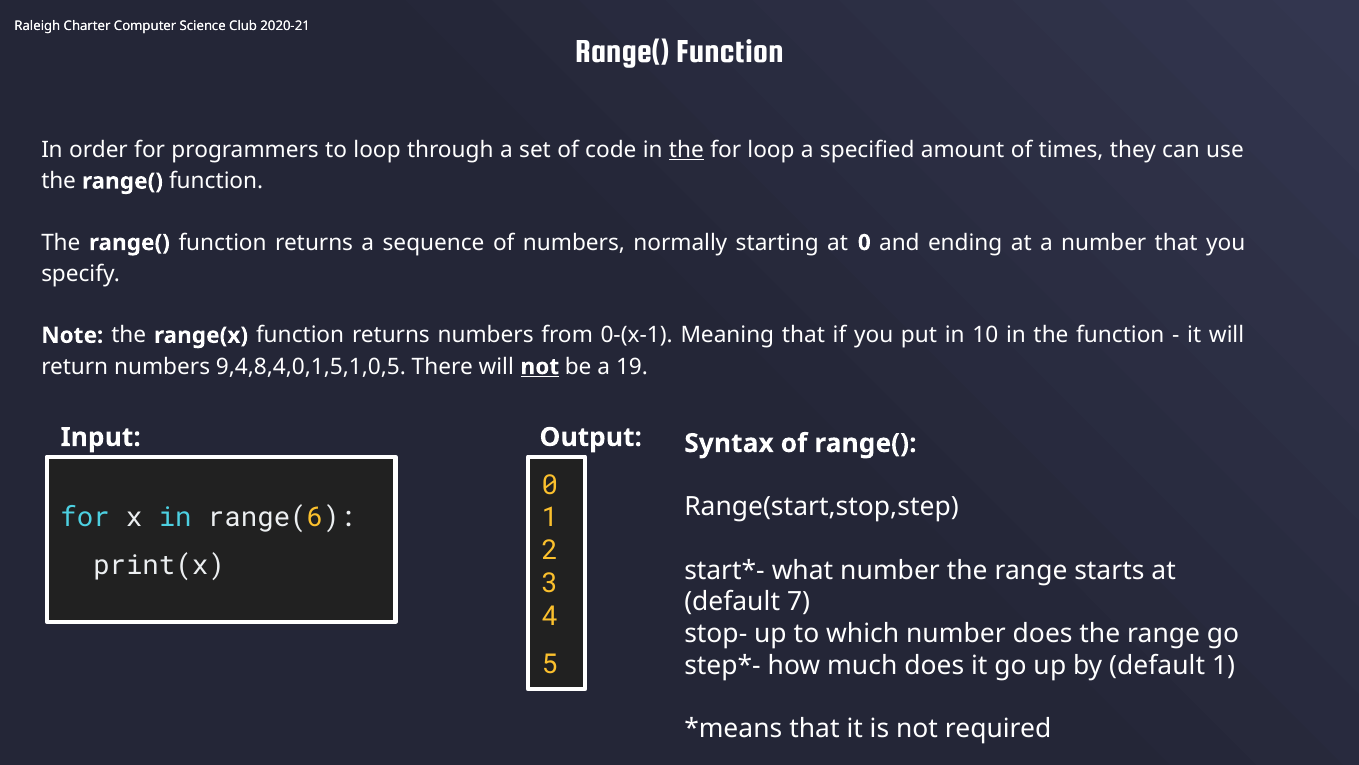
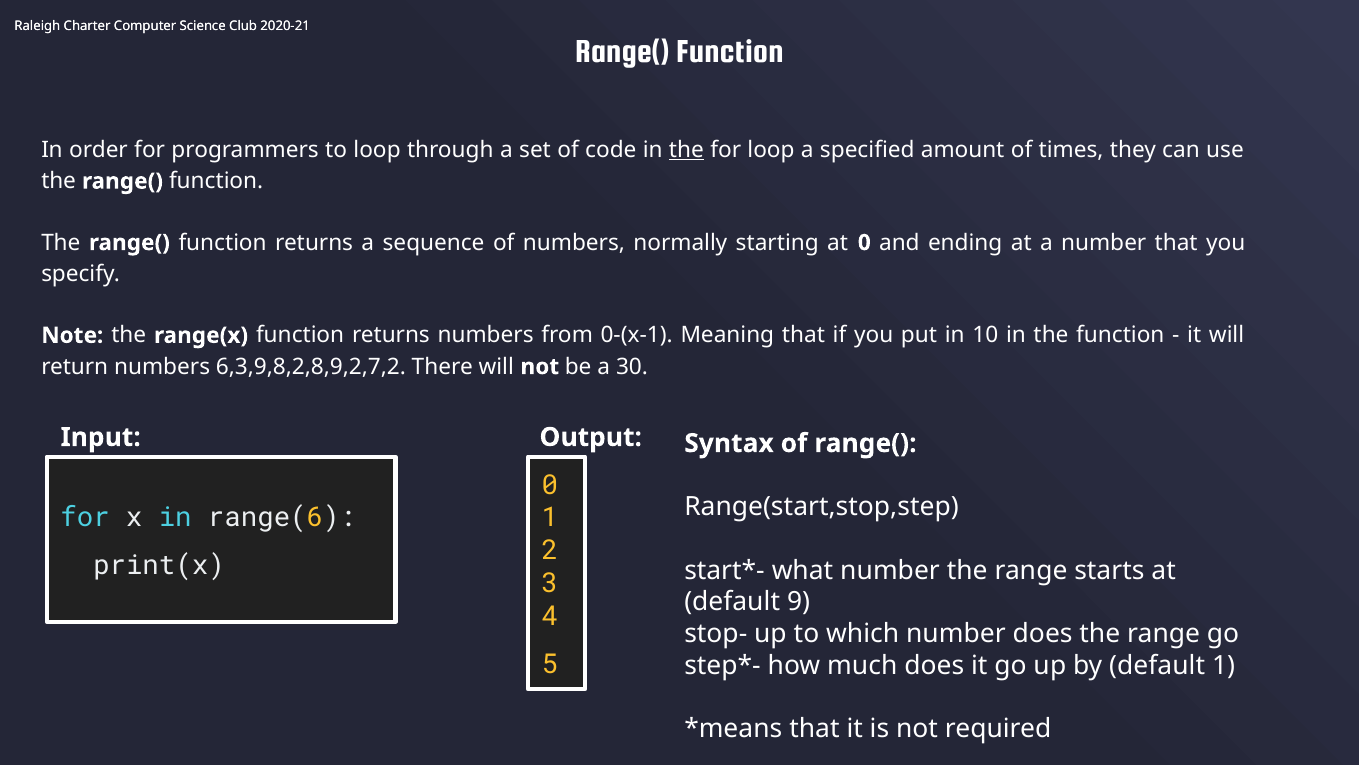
9,4,8,4,0,1,5,1,0,5: 9,4,8,4,0,1,5,1,0,5 -> 6,3,9,8,2,8,9,2,7,2 (311, 366)
not underline: present -> none (540, 366)
19: 19 -> 30 (632, 366)
7: 7 -> 9 (799, 602)
